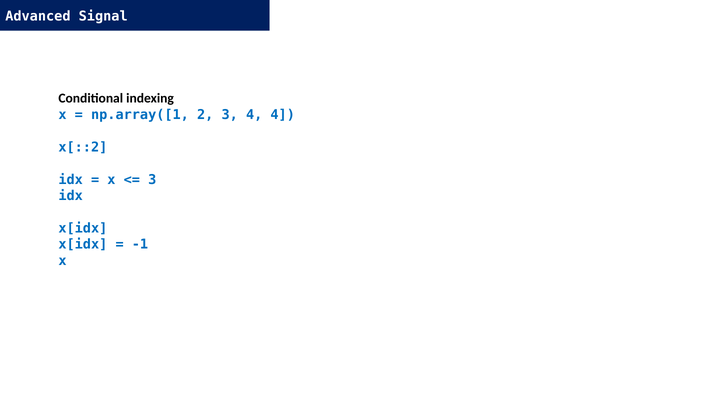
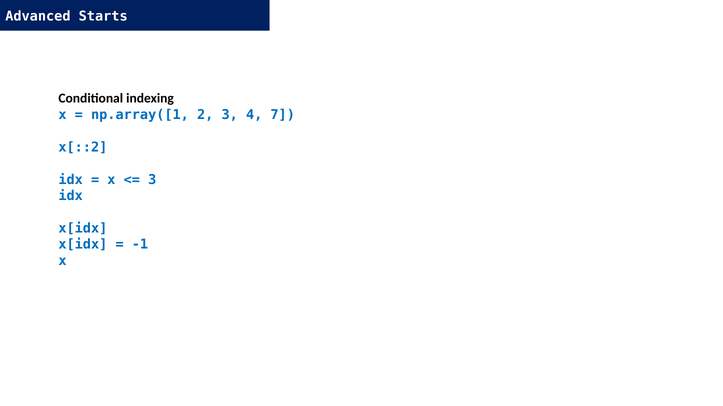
Signal: Signal -> Starts (103, 16)
4 4: 4 -> 7 (283, 115)
